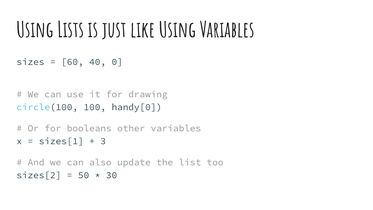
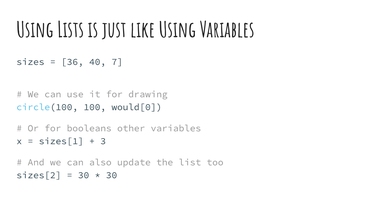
60: 60 -> 36 (72, 62)
0: 0 -> 7 (117, 62)
handy[0: handy[0 -> would[0 (137, 107)
50: 50 -> 30 (84, 175)
